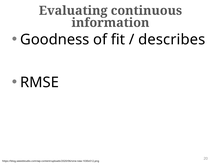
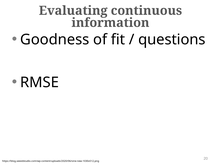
describes: describes -> questions (172, 40)
